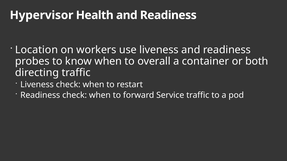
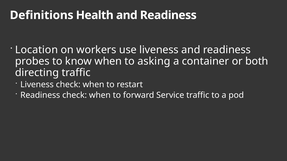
Hypervisor: Hypervisor -> Definitions (42, 15)
overall: overall -> asking (154, 61)
